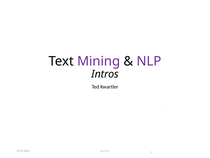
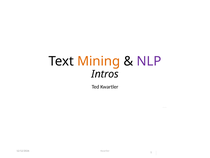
Mining colour: purple -> orange (99, 61)
